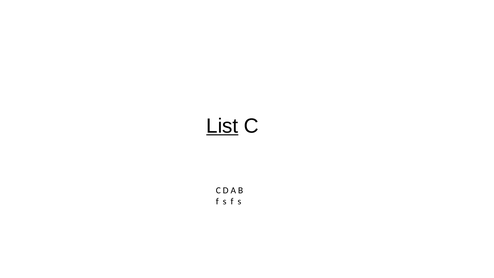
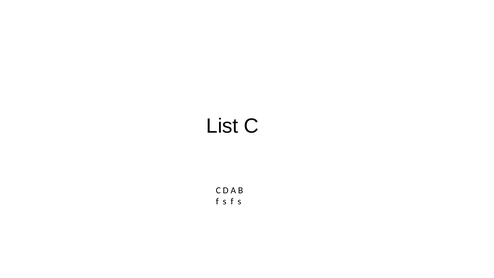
List underline: present -> none (222, 126)
